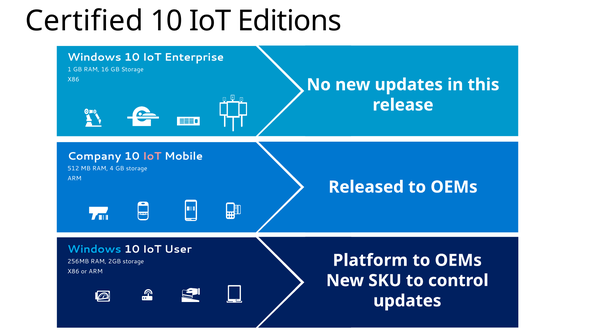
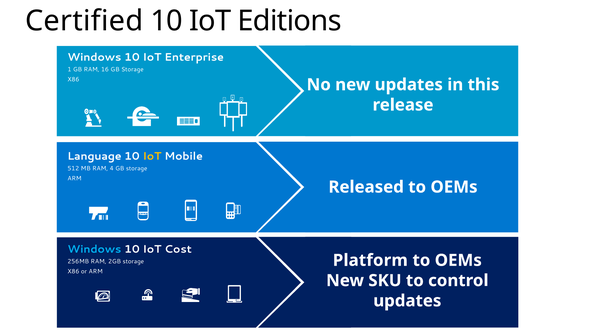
Company: Company -> Language (94, 156)
IoT colour: pink -> yellow (152, 156)
User: User -> Cost (178, 249)
